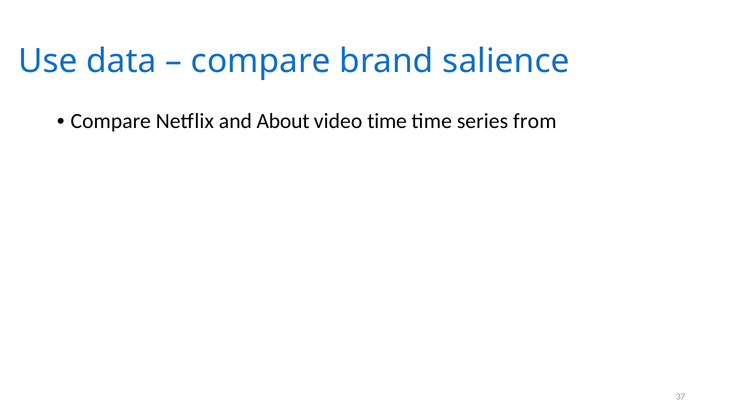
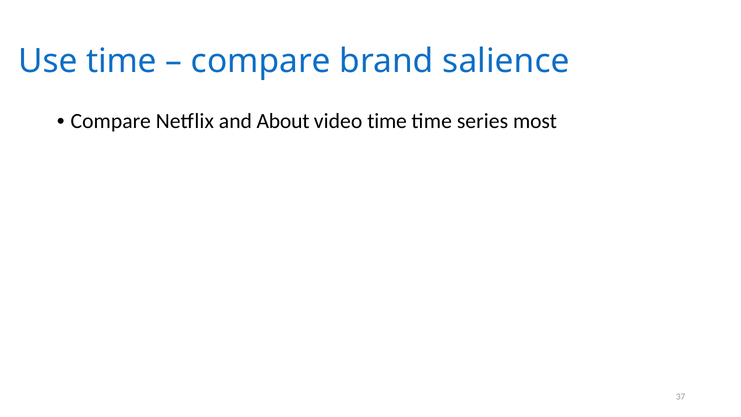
Use data: data -> time (122, 61)
from: from -> most (535, 121)
